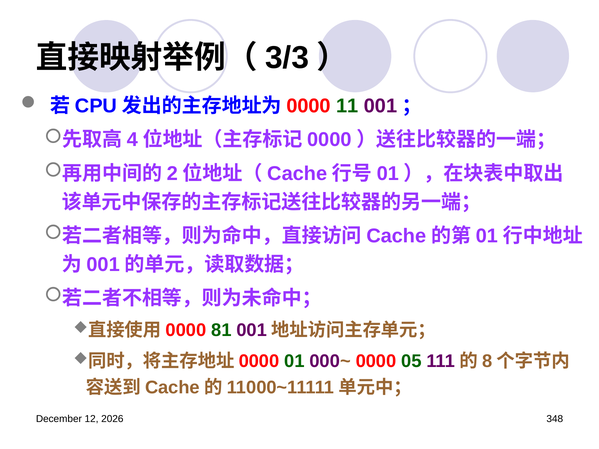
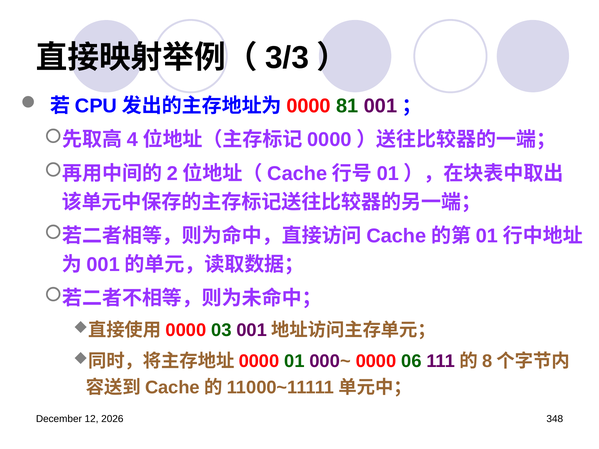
11: 11 -> 81 (347, 106)
81: 81 -> 03 (221, 330)
05: 05 -> 06 (411, 361)
